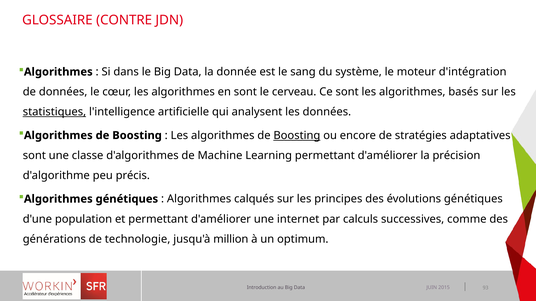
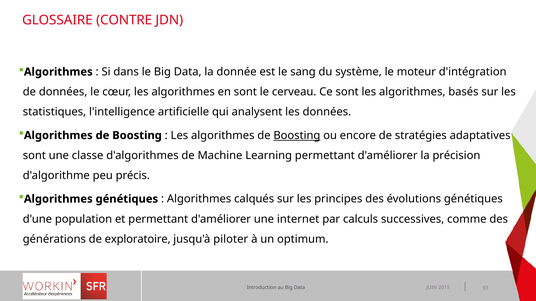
statistiques underline: present -> none (54, 112)
technologie: technologie -> exploratoire (138, 239)
million: million -> piloter (231, 239)
